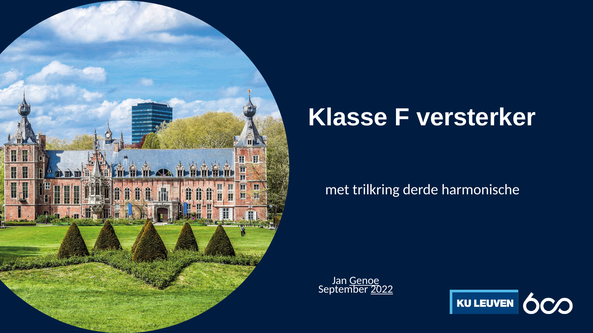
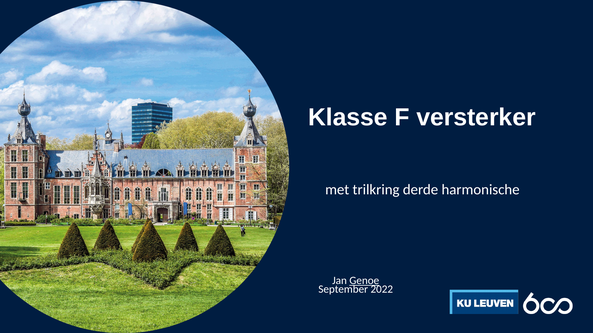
2022 underline: present -> none (382, 290)
